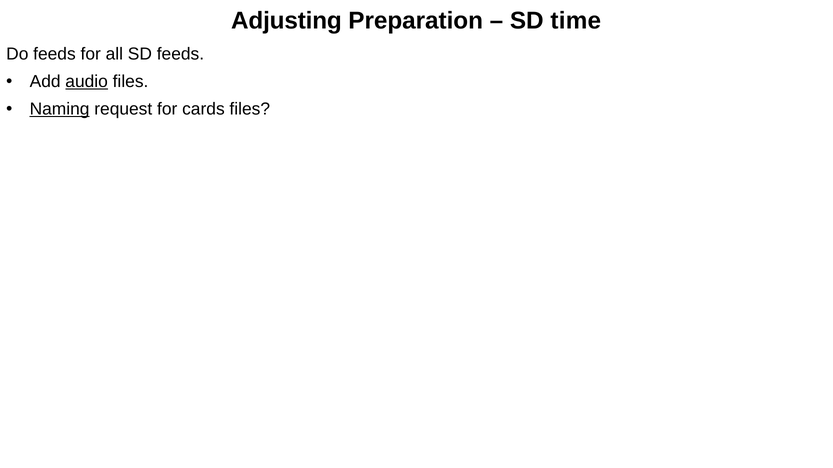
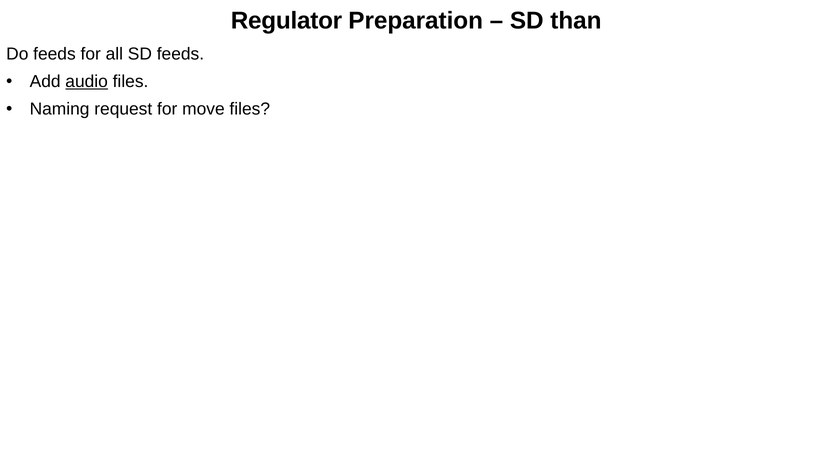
Adjusting: Adjusting -> Regulator (286, 21)
time: time -> than (576, 21)
Naming underline: present -> none (60, 109)
cards: cards -> move (203, 109)
